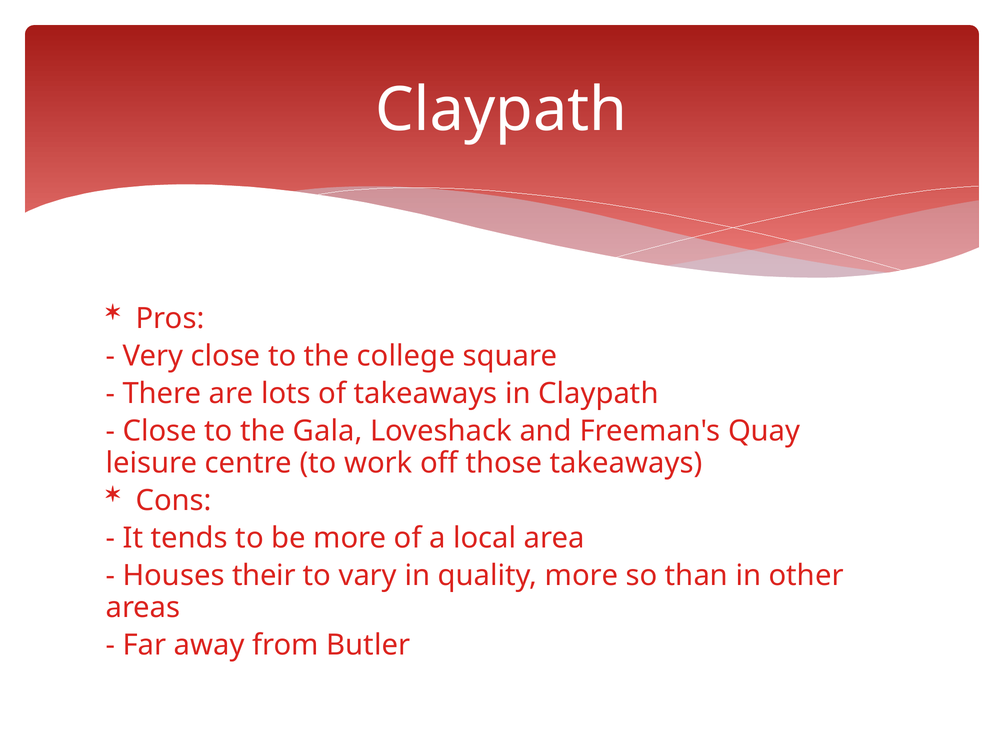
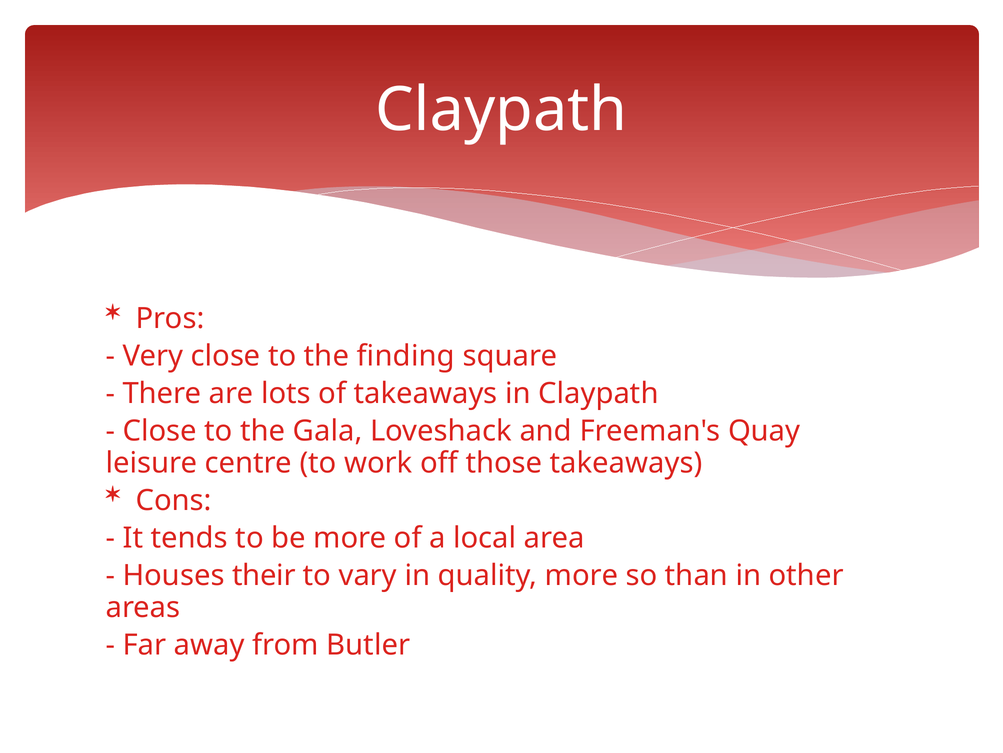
college: college -> finding (406, 356)
